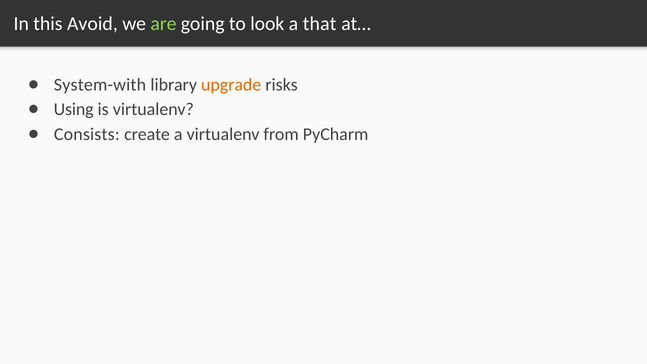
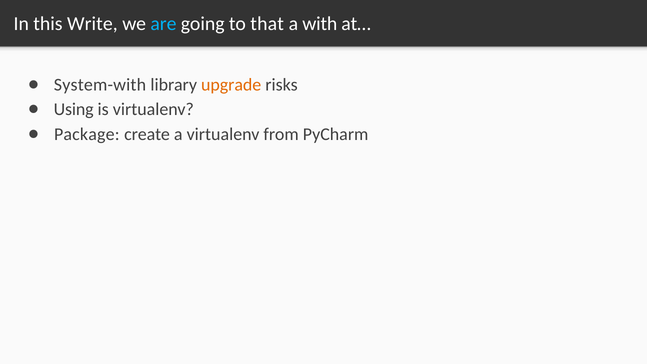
Avoid: Avoid -> Write (92, 24)
are colour: light green -> light blue (163, 24)
look: look -> that (267, 24)
that: that -> with (320, 24)
Consists: Consists -> Package (87, 134)
